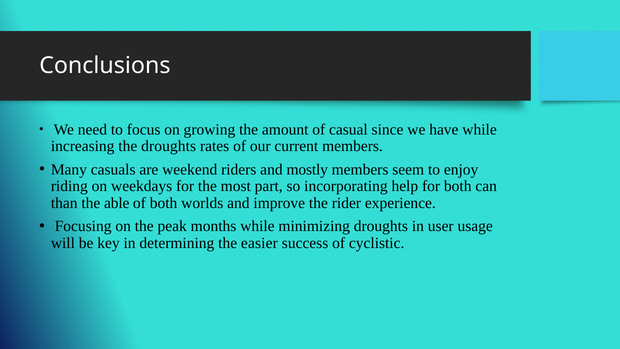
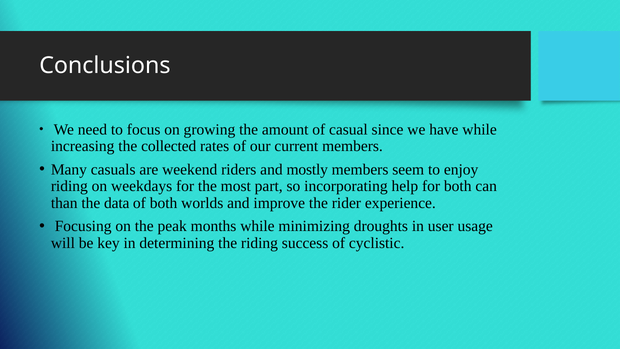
the droughts: droughts -> collected (169, 146)
able: able -> data (117, 203)
the easier: easier -> riding (259, 243)
